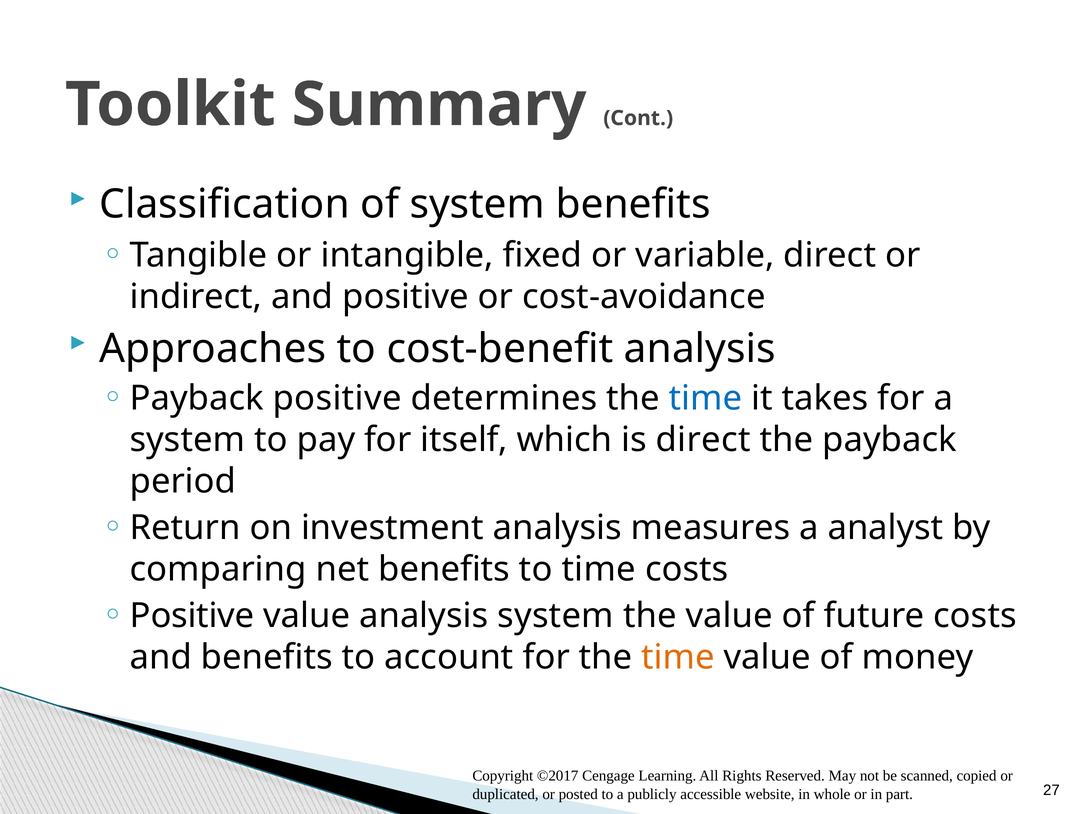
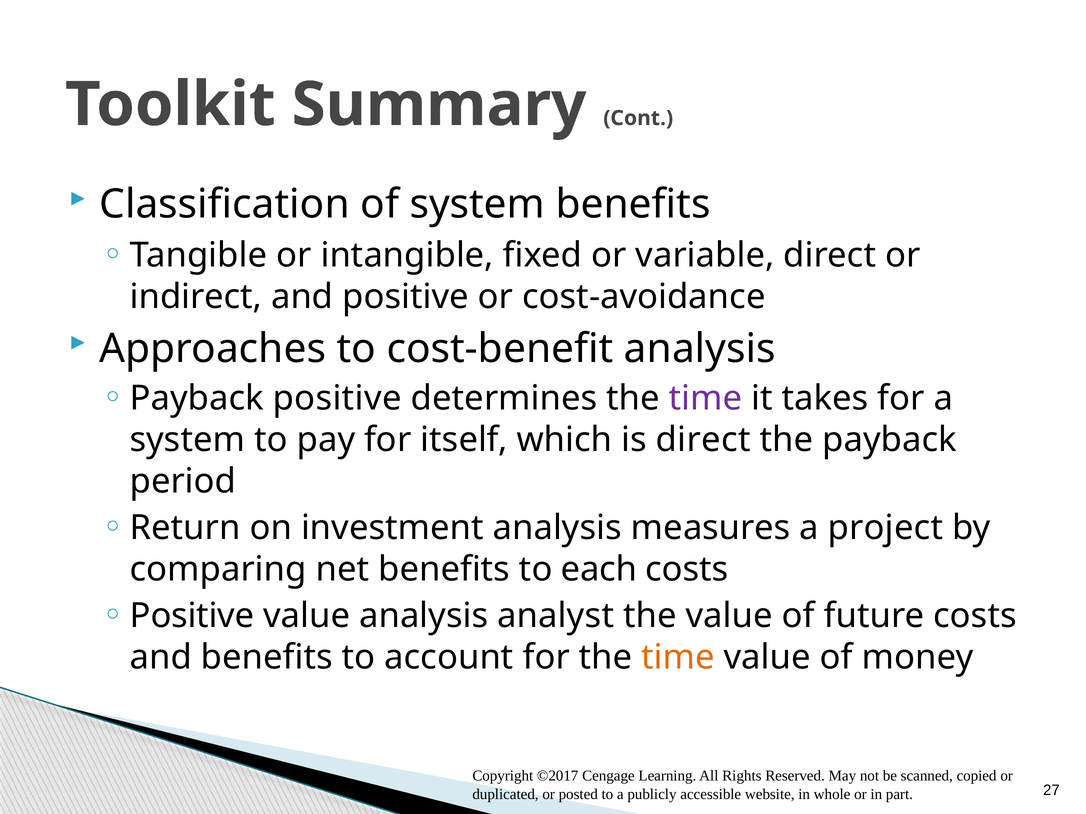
time colour: blue -> purple (706, 399)
analyst: analyst -> project (885, 528)
to time: time -> each (599, 570)
analysis system: system -> analyst (556, 616)
